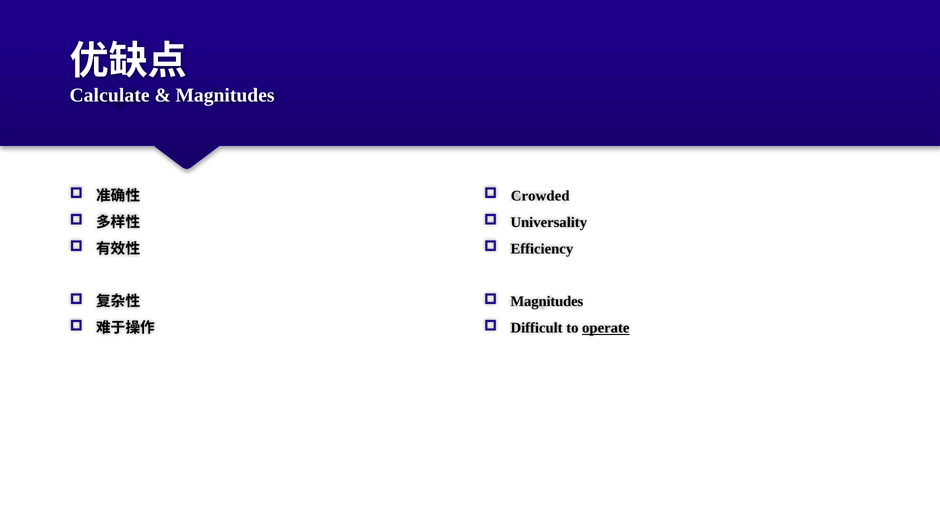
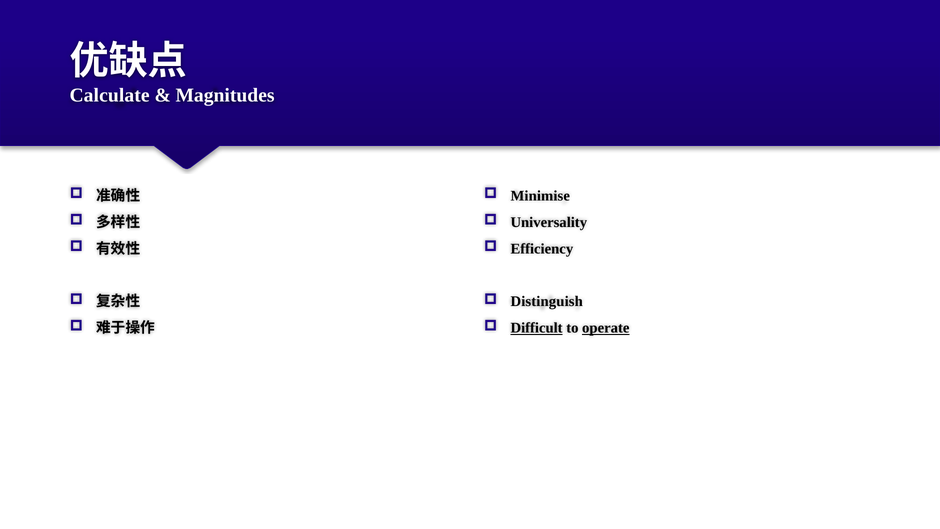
Crowded: Crowded -> Minimise (540, 196)
Magnitudes: Magnitudes -> Distinguish (547, 301)
Difficult underline: none -> present (537, 328)
